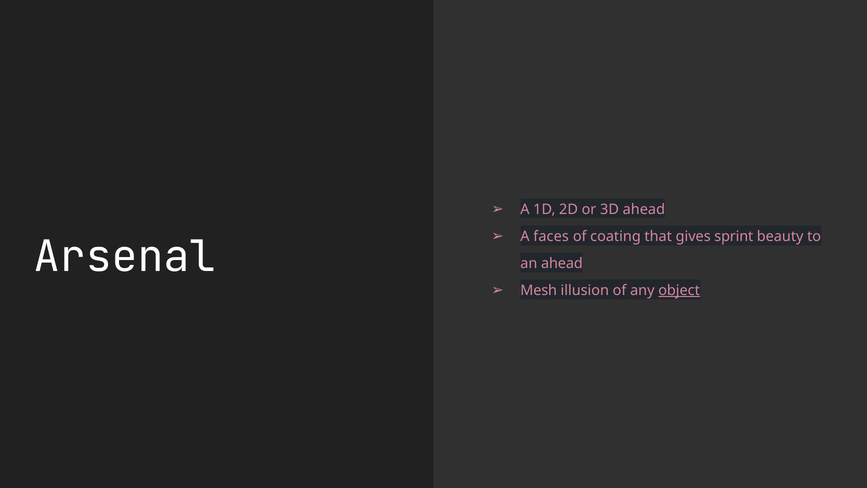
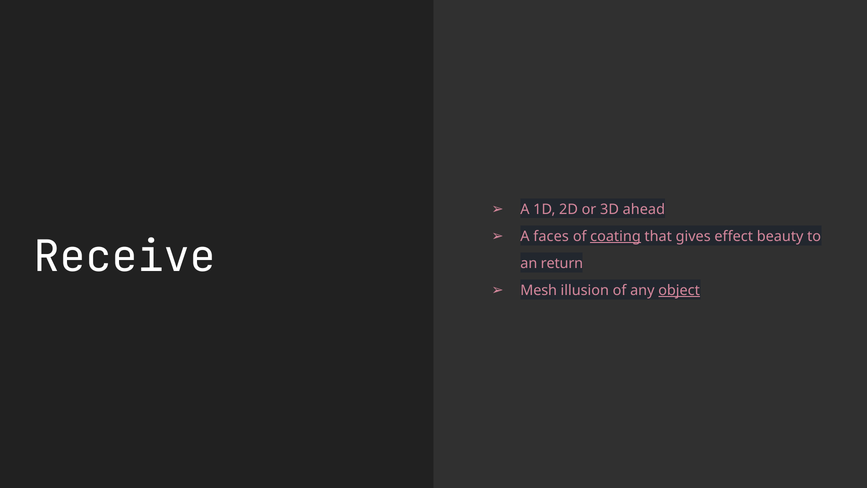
coating underline: none -> present (615, 236)
sprint: sprint -> effect (734, 236)
Arsenal: Arsenal -> Receive (125, 257)
an ahead: ahead -> return (562, 263)
